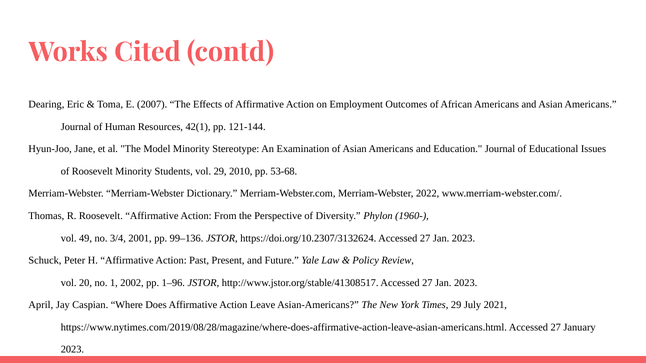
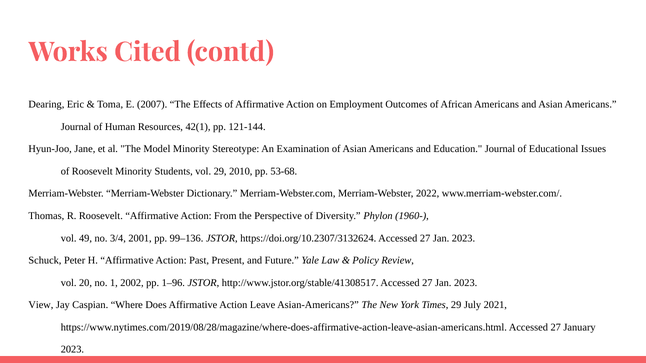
April: April -> View (41, 305)
